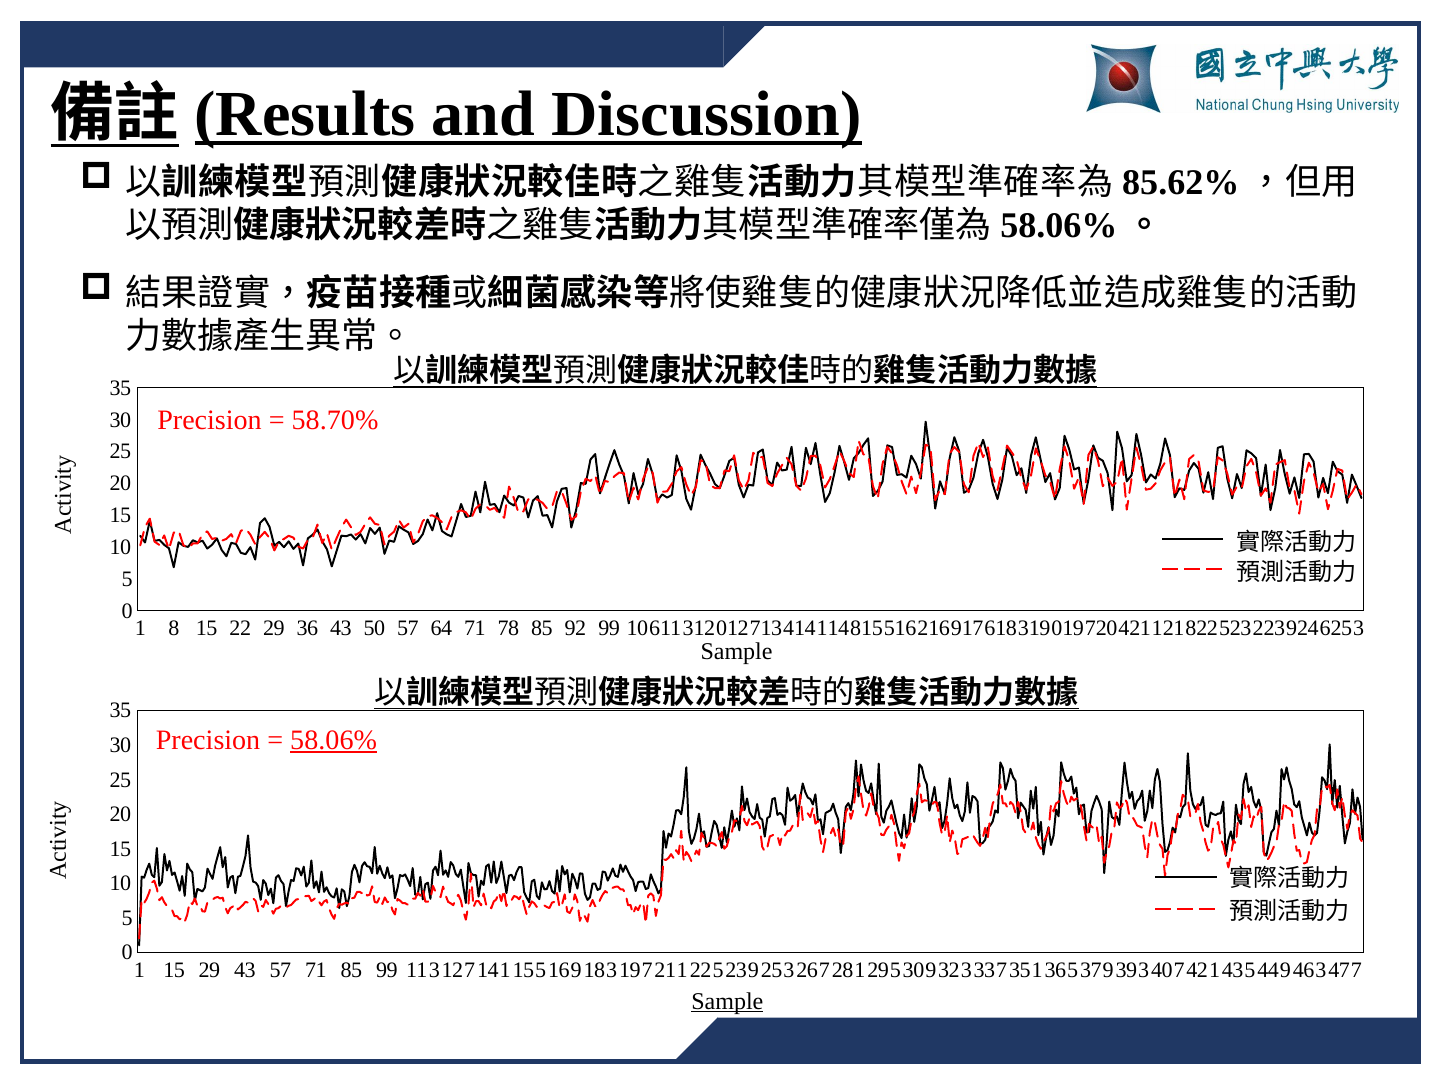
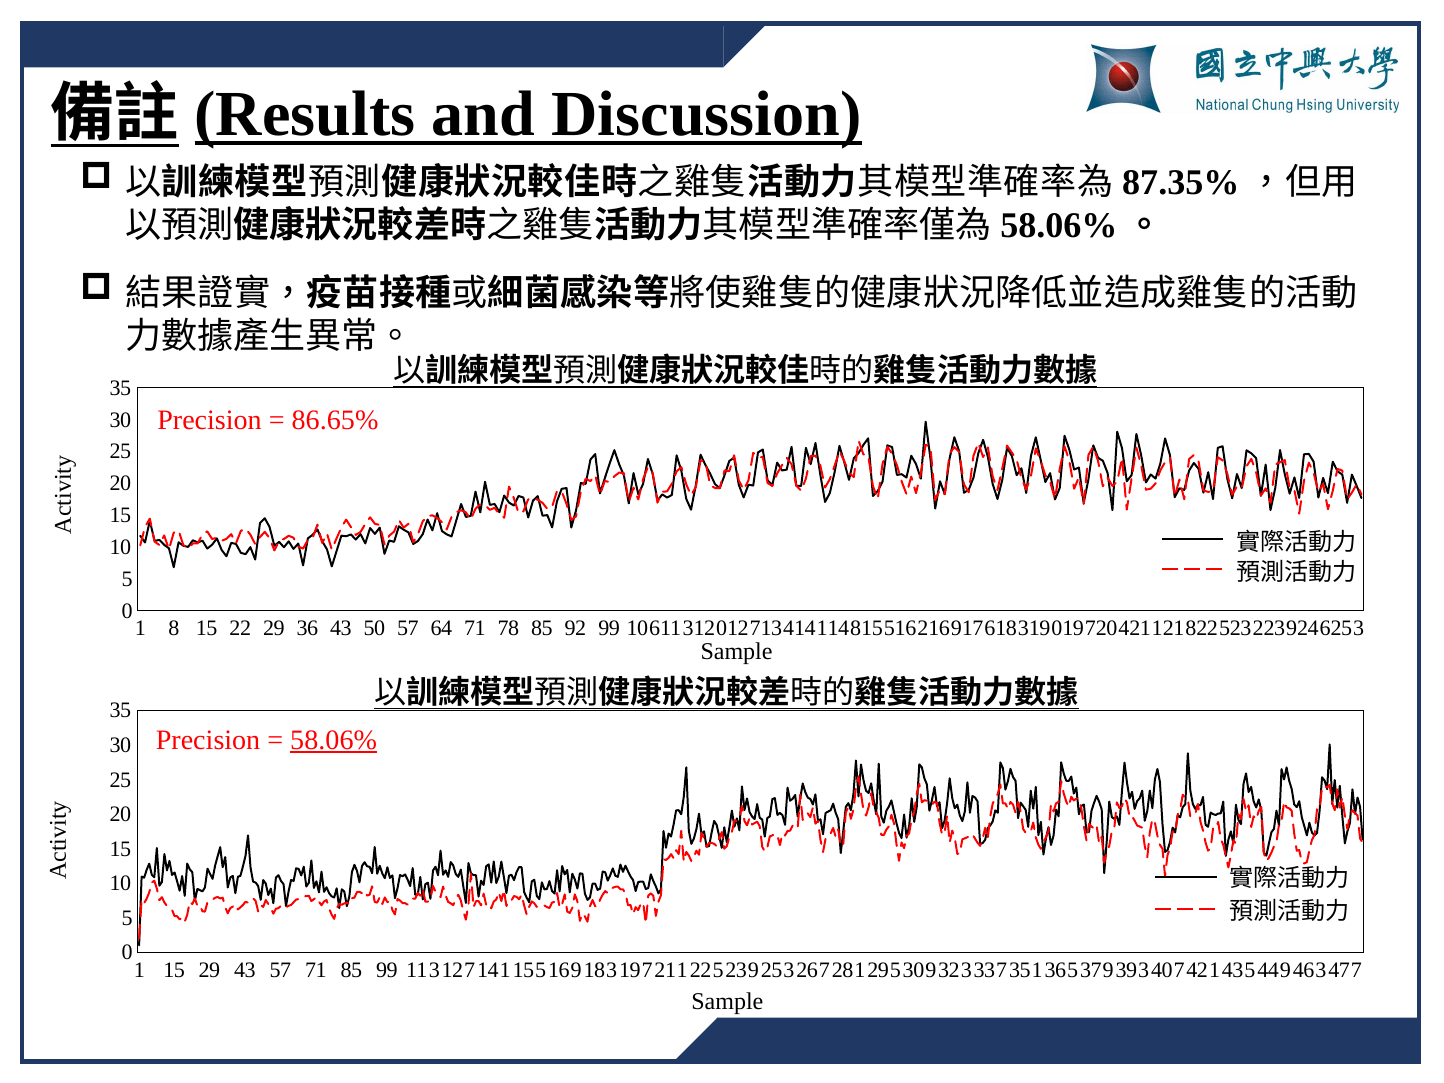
85.62%: 85.62% -> 87.35% (1181, 183)
58.70%: 58.70% -> 86.65% (335, 420)
Sample underline: present -> none (727, 1001)
